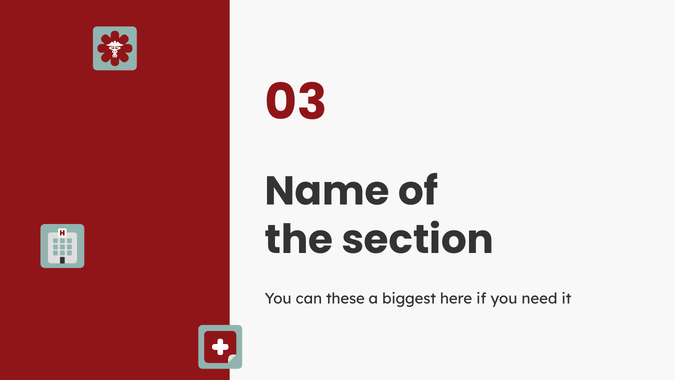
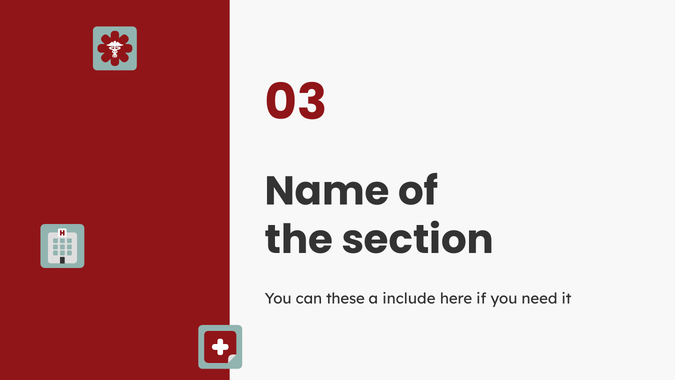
biggest: biggest -> include (409, 298)
